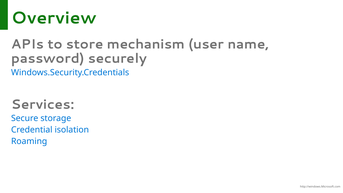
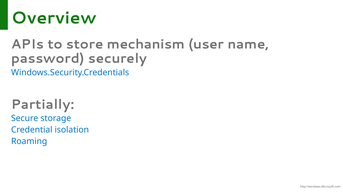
Services: Services -> Partially (43, 104)
